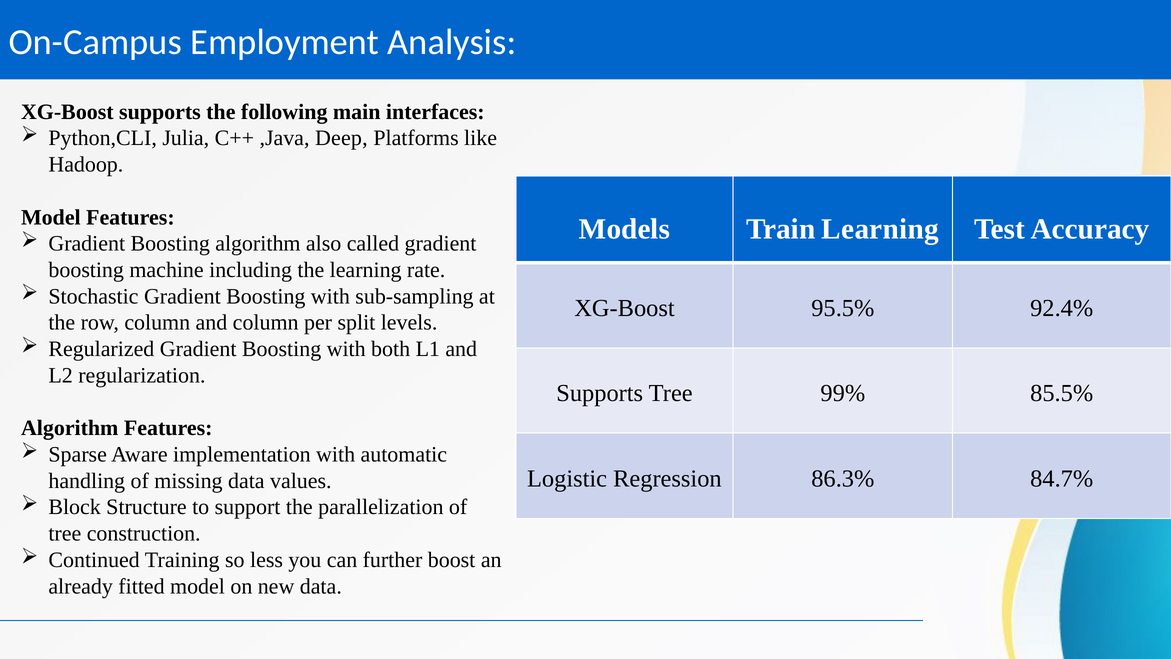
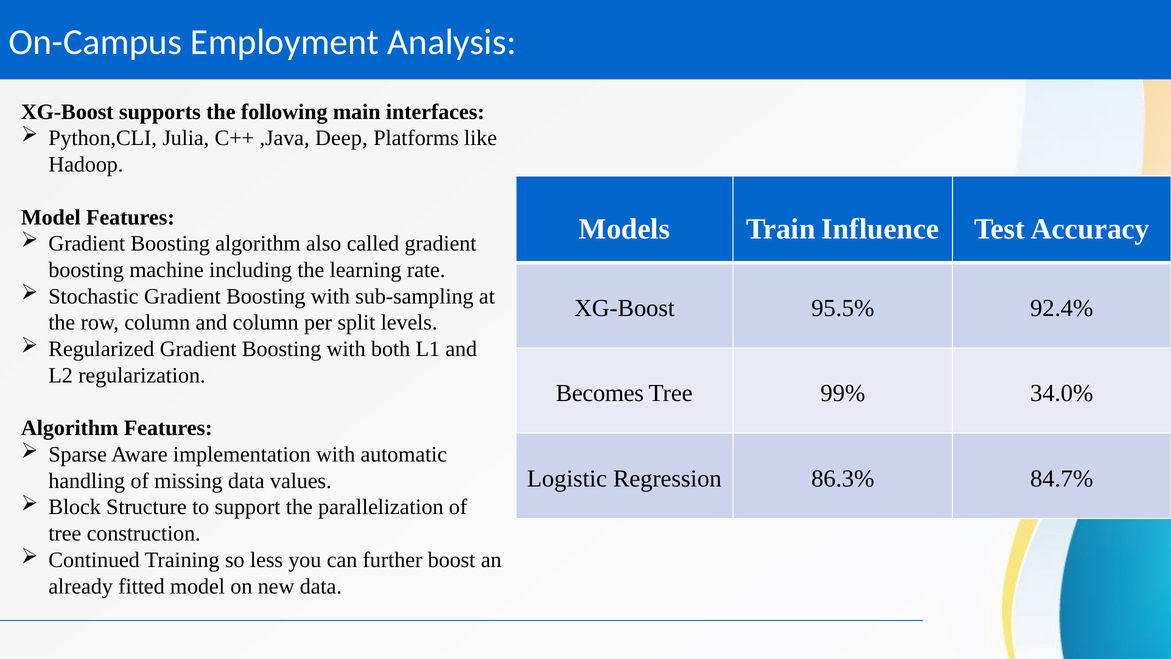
Train Learning: Learning -> Influence (880, 229)
Supports: Supports -> Becomes (600, 393)
85.5%: 85.5% -> 34.0% (1062, 393)
